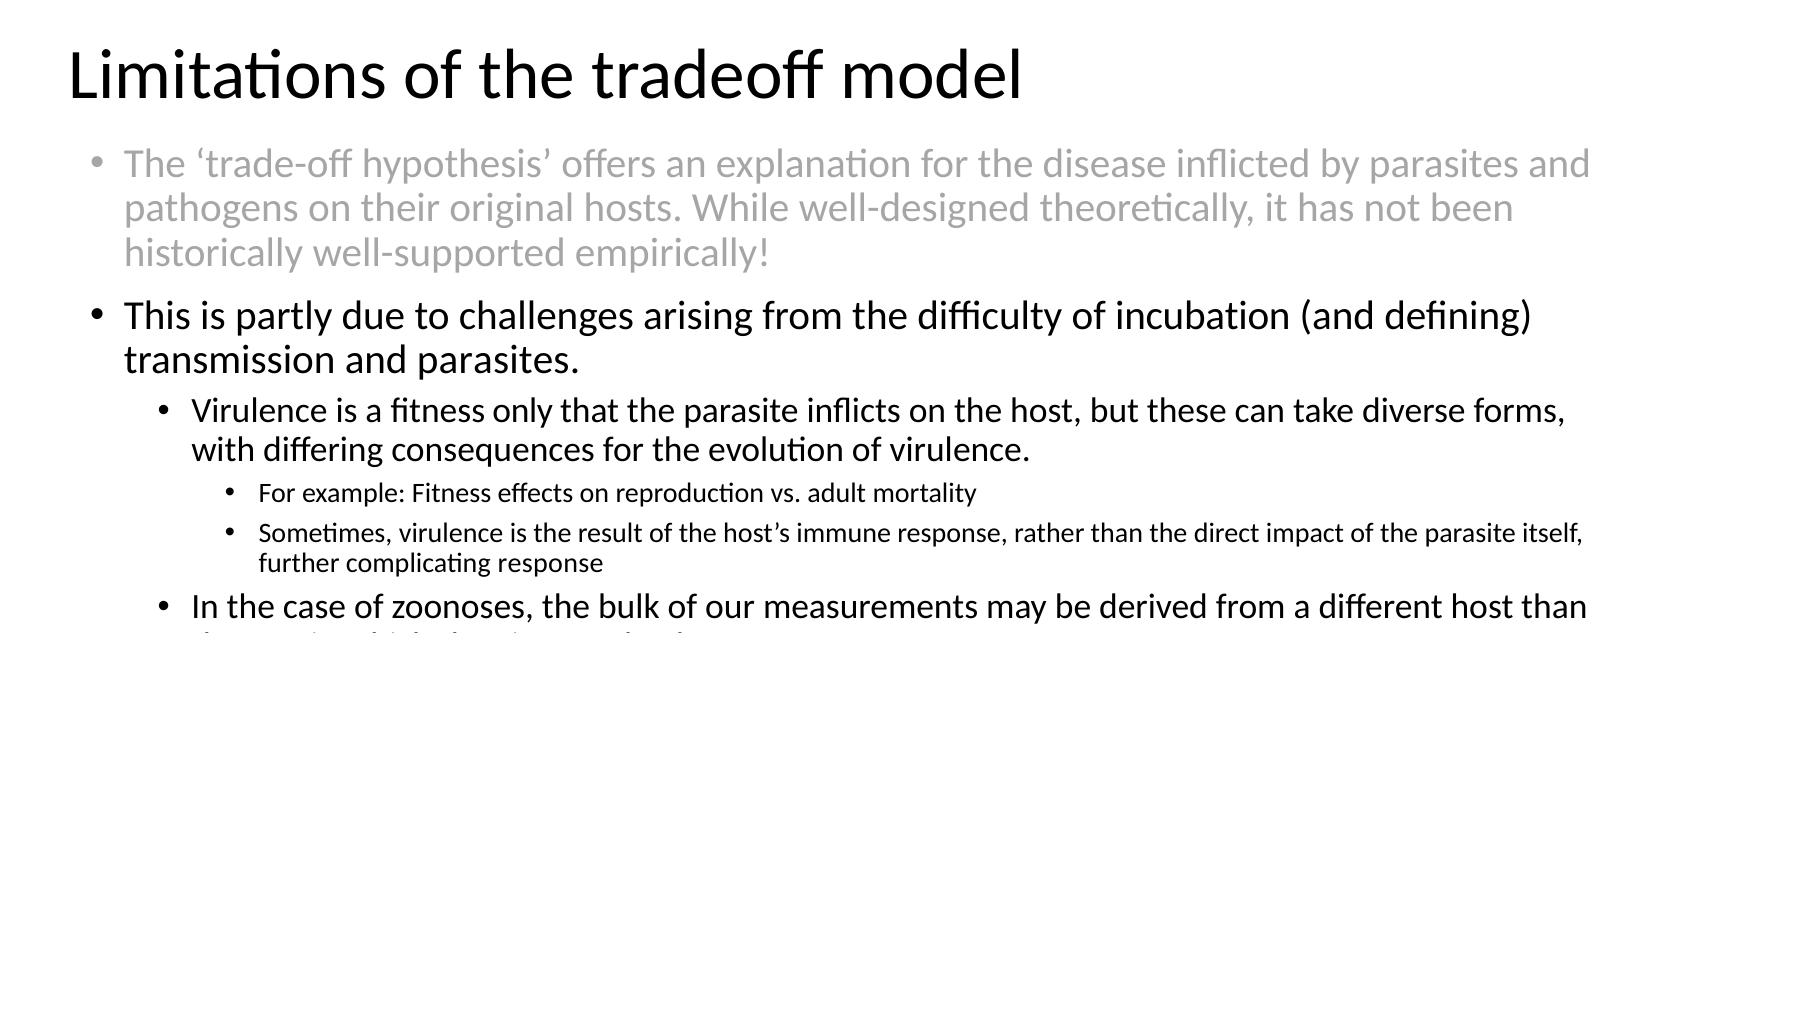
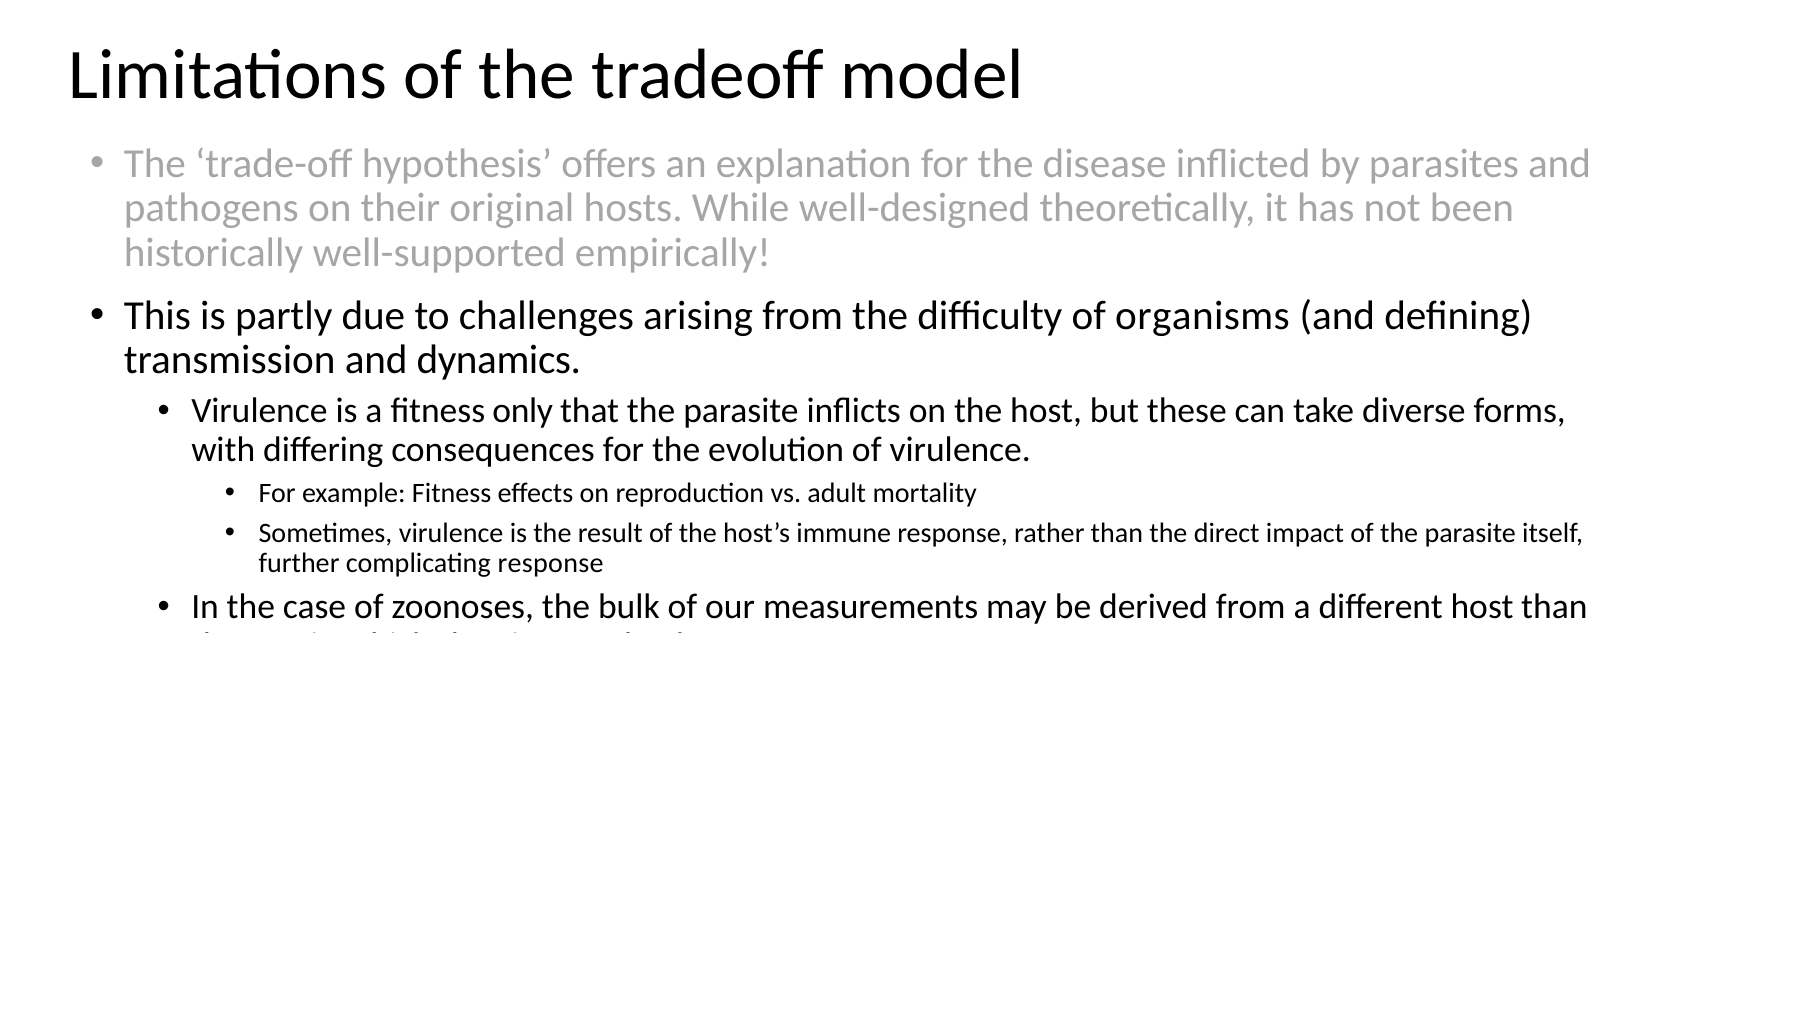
incubation: incubation -> organisms (1203, 316)
and parasites: parasites -> dynamics (499, 361)
